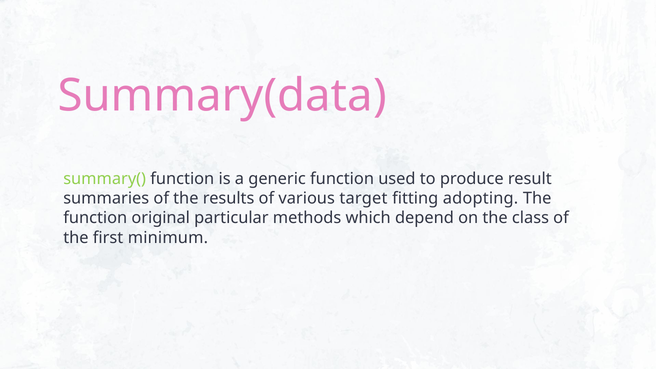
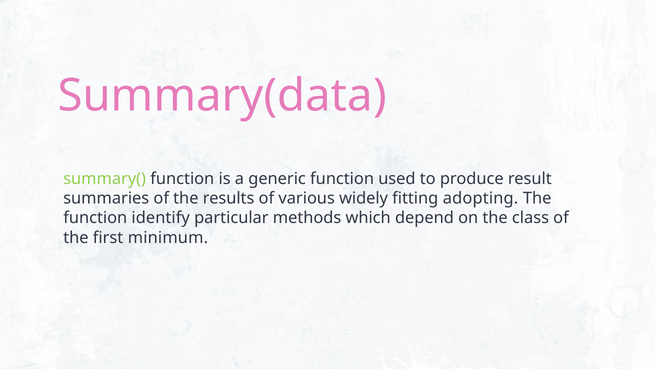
target: target -> widely (364, 198)
original: original -> identify (161, 218)
